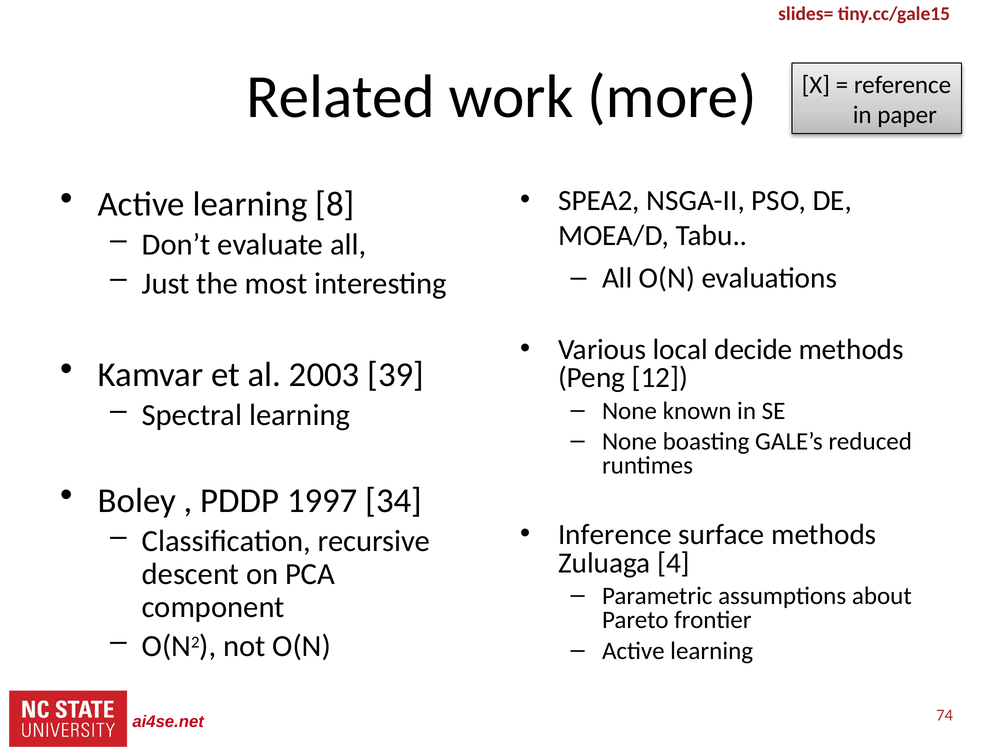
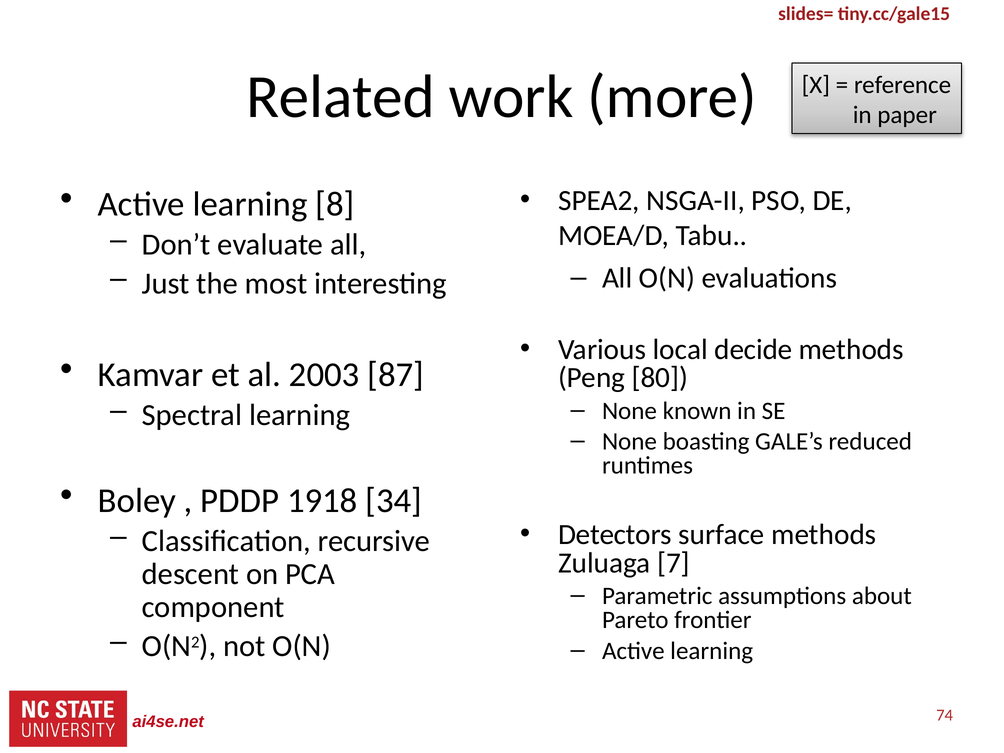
39: 39 -> 87 (396, 375)
12: 12 -> 80 (660, 378)
1997: 1997 -> 1918 (322, 501)
Inference: Inference -> Detectors (615, 535)
4: 4 -> 7 (673, 563)
